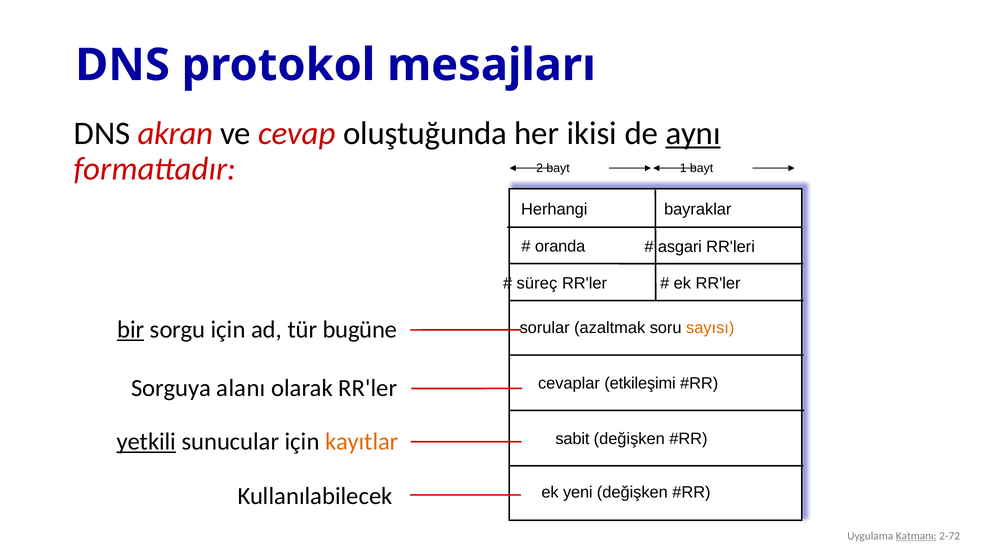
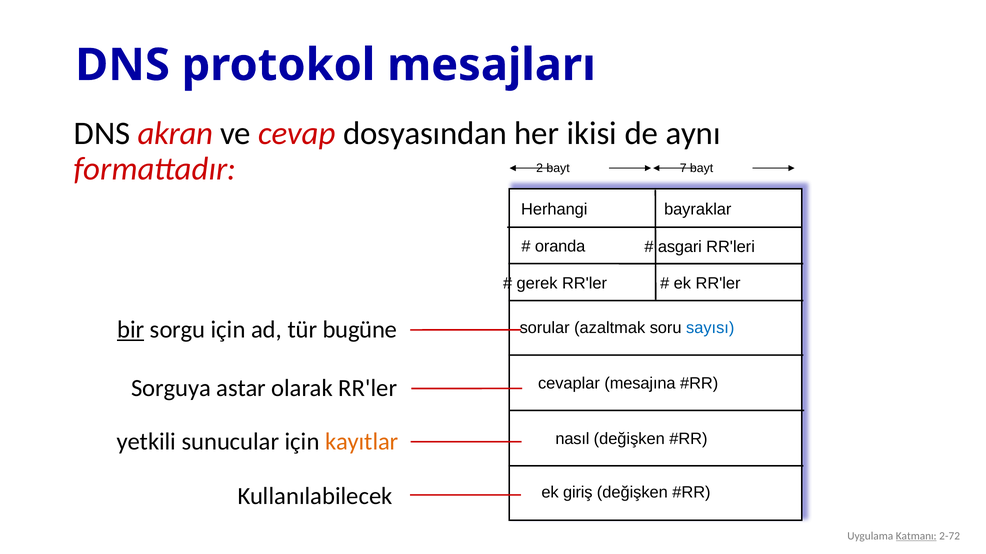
oluştuğunda: oluştuğunda -> dosyasından (425, 134)
aynı underline: present -> none (693, 134)
1: 1 -> 7 (683, 169)
süreç: süreç -> gerek (537, 284)
sayısı colour: orange -> blue (710, 328)
etkileşimi: etkileşimi -> mesajına (640, 384)
alanı: alanı -> astar (241, 388)
sabit: sabit -> nasıl (572, 439)
yetkili underline: present -> none (146, 442)
yeni: yeni -> giriş (578, 493)
